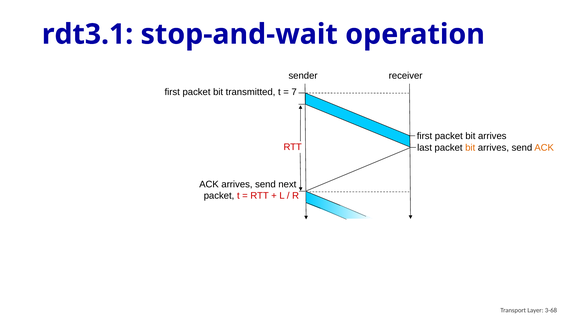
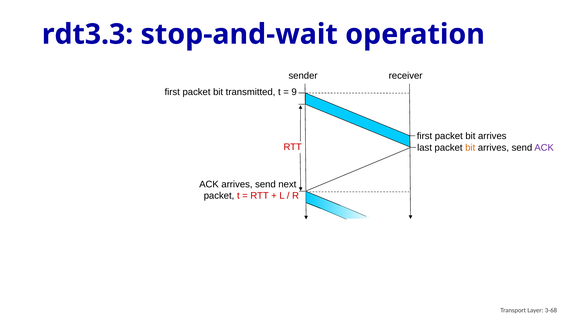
rdt3.1: rdt3.1 -> rdt3.3 (88, 34)
7: 7 -> 9 (294, 92)
ACK colour: orange -> purple (544, 148)
